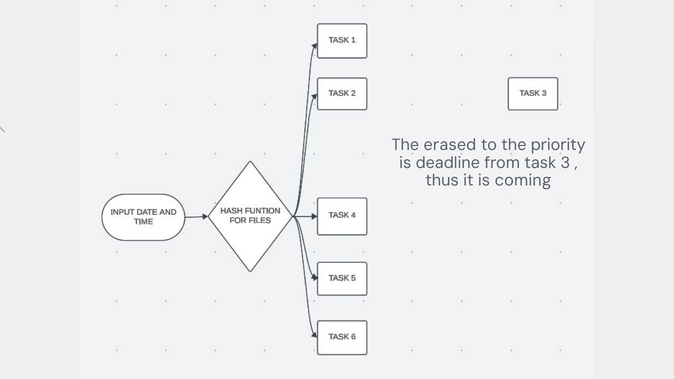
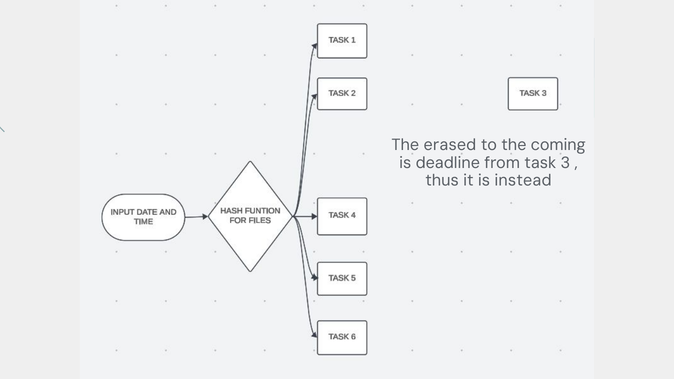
priority: priority -> coming (558, 145)
coming: coming -> instead (523, 181)
